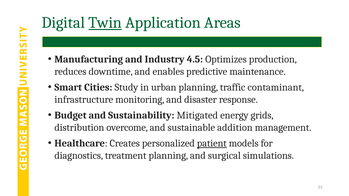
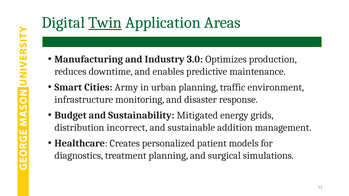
4.5: 4.5 -> 3.0 (195, 59)
Study: Study -> Army (126, 87)
contaminant: contaminant -> environment (276, 87)
overcome: overcome -> incorrect (127, 128)
patient underline: present -> none (212, 144)
